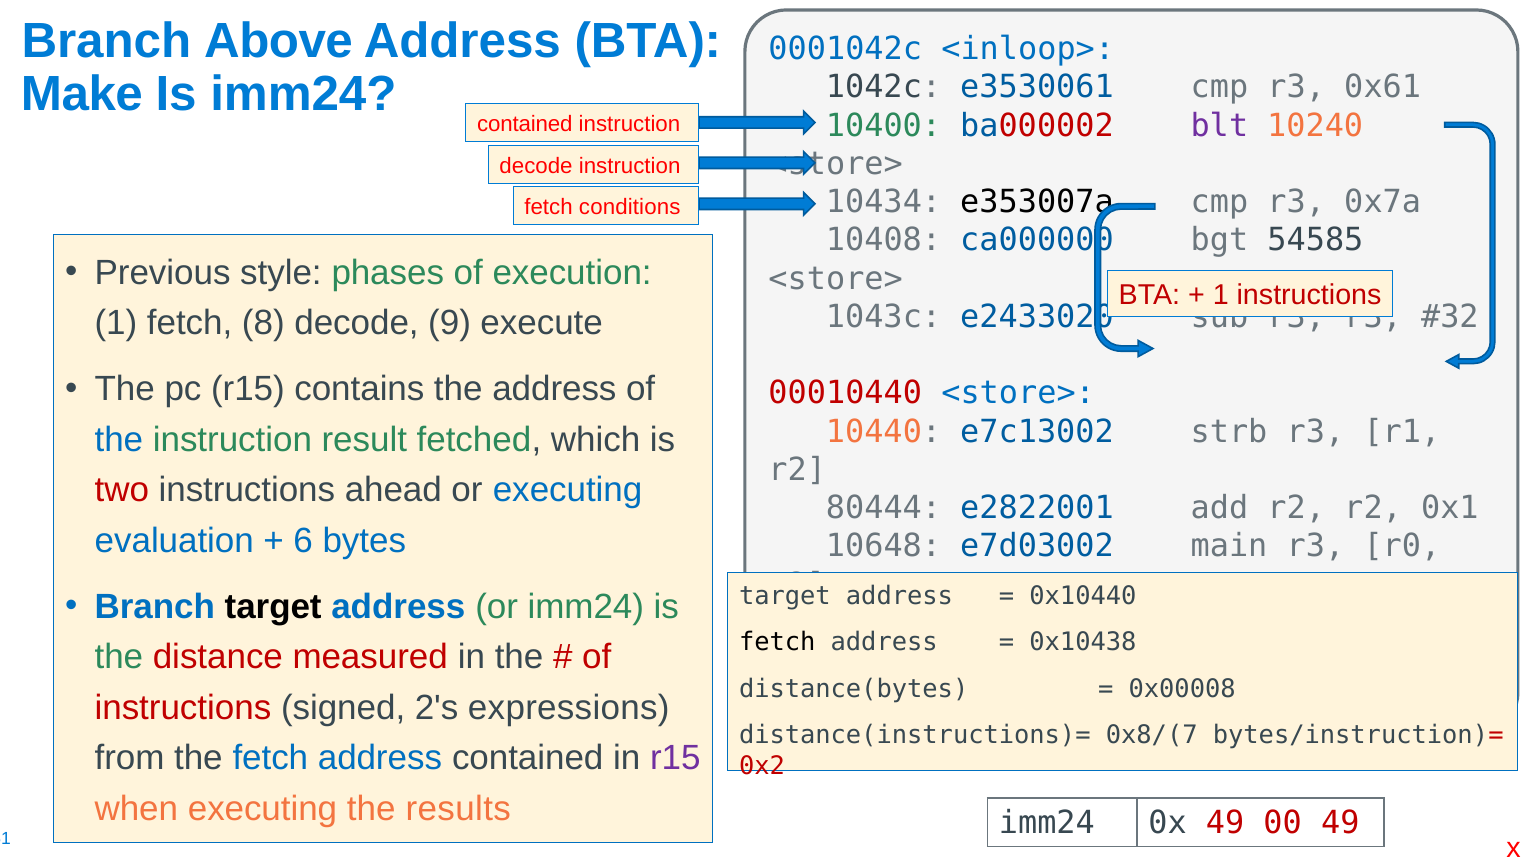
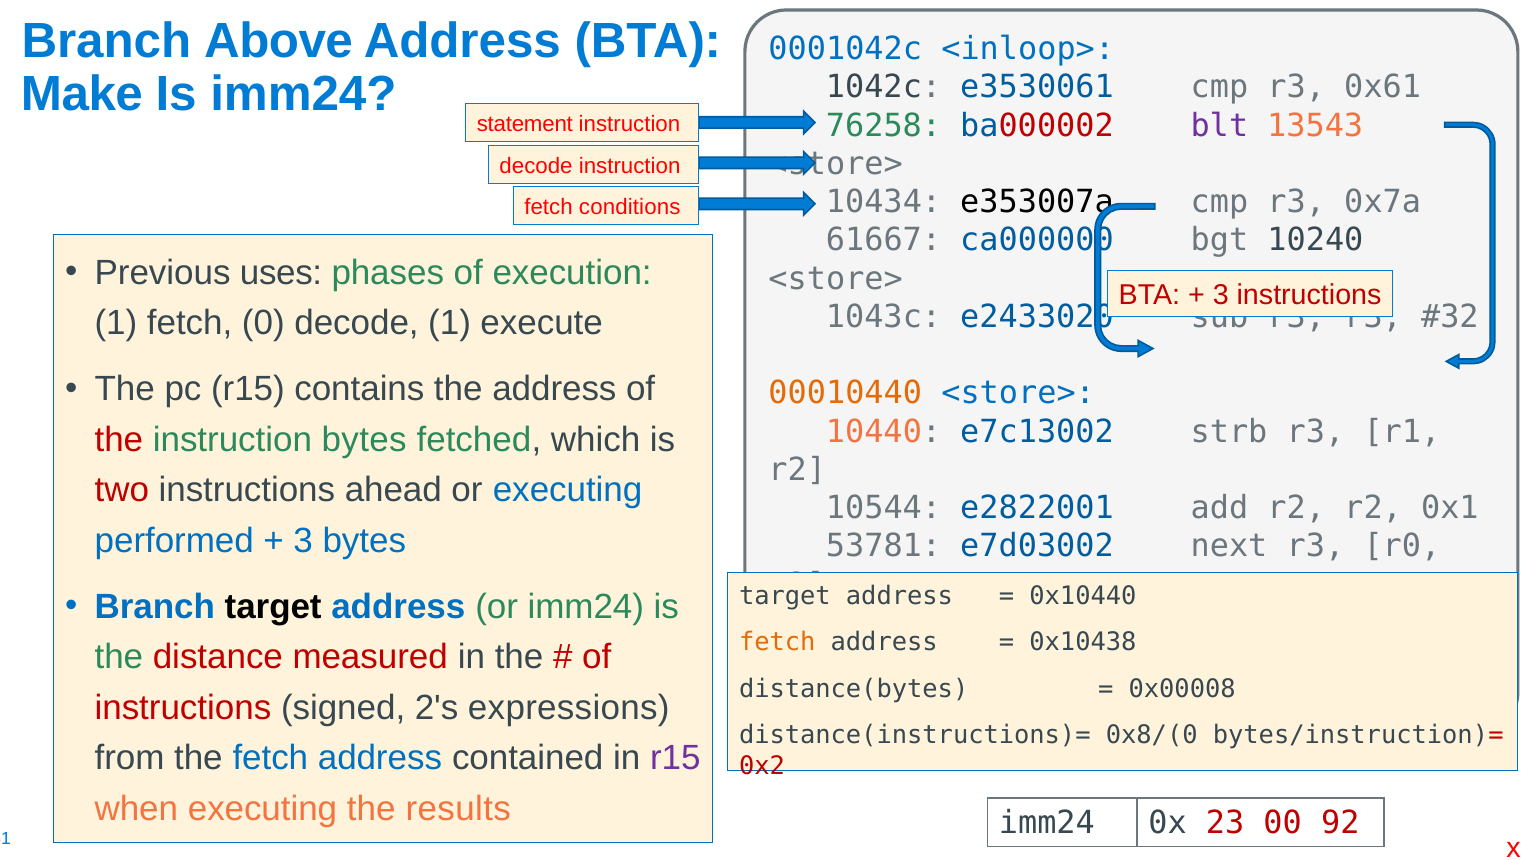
10400: 10400 -> 76258 (884, 126)
10240: 10240 -> 13543 (1315, 126)
contained: contained -> statement (525, 124)
10408: 10408 -> 61667 (884, 240)
54585: 54585 -> 10240 (1315, 240)
style: style -> uses (281, 272)
1: 1 -> 3 (1221, 295)
8: 8 -> 0 (263, 323)
decode 9: 9 -> 1 (450, 323)
00010440 colour: red -> orange (845, 393)
the colour: blue -> red (119, 440)
instruction result: result -> bytes (364, 440)
80444: 80444 -> 10544 (884, 508)
evaluation: evaluation -> performed (174, 540)
6: 6 -> 3 (303, 540)
10648: 10648 -> 53781 (884, 546)
main: main -> next (1229, 546)
fetch colour: black -> orange (777, 642)
0x8/(7: 0x8/(7 -> 0x8/(0 (1152, 735)
0x 49: 49 -> 23 (1225, 822)
00 49: 49 -> 92 (1340, 822)
